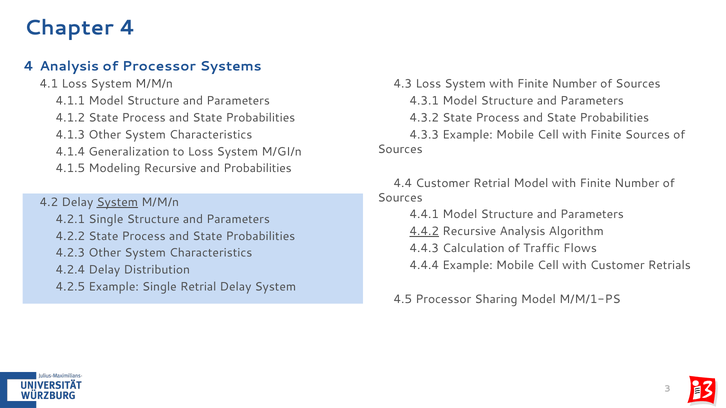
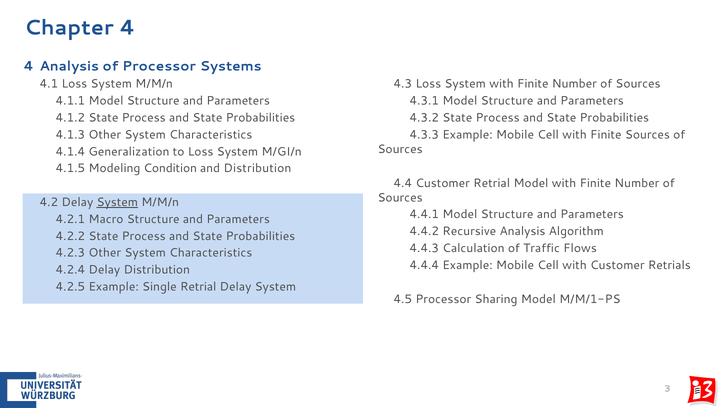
Modeling Recursive: Recursive -> Condition (170, 169)
and Probabilities: Probabilities -> Distribution (257, 169)
4.2.1 Single: Single -> Macro (106, 219)
4.4.2 underline: present -> none (424, 232)
